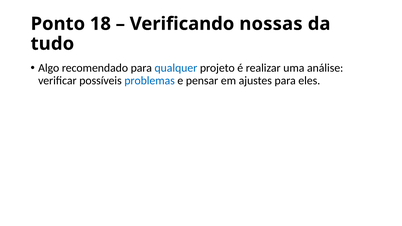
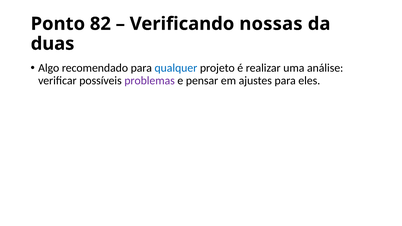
18: 18 -> 82 (100, 24)
tudo: tudo -> duas (53, 44)
problemas colour: blue -> purple (150, 81)
